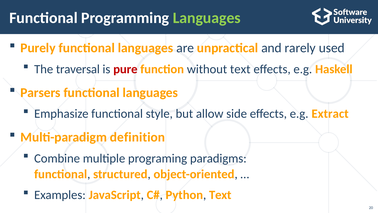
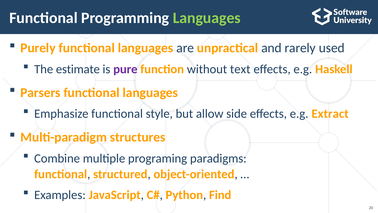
traversal: traversal -> estimate (78, 69)
pure colour: red -> purple (125, 69)
definition: definition -> structures (138, 137)
Python Text: Text -> Find (220, 195)
